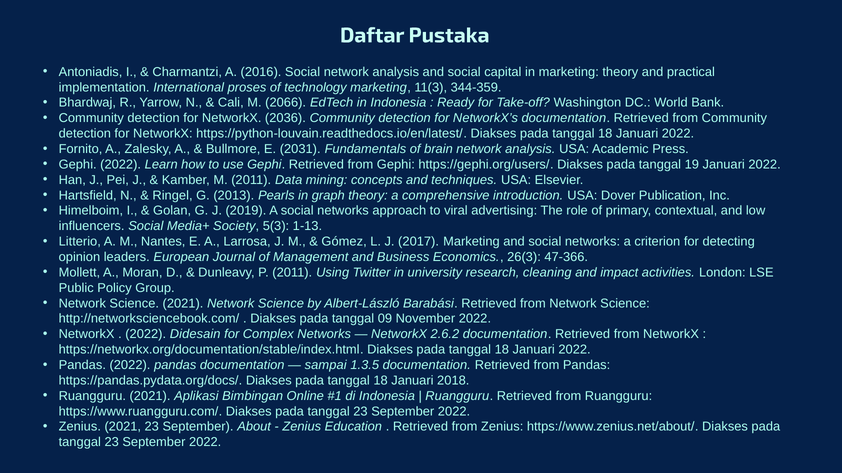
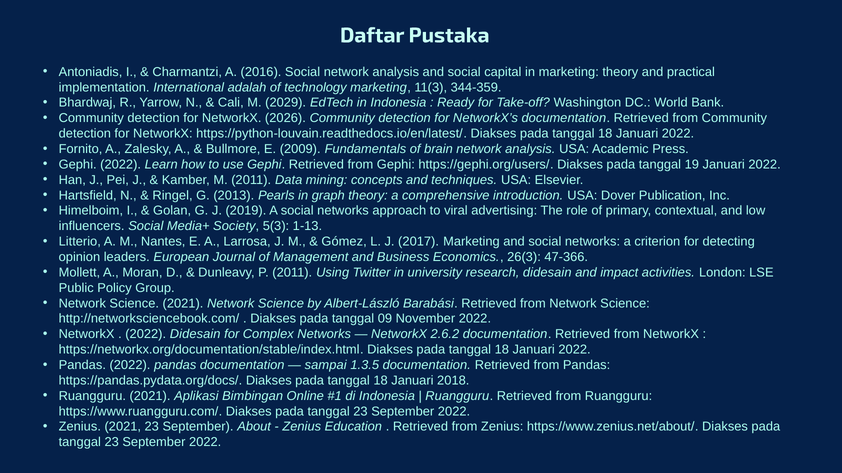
proses: proses -> adalah (247, 87)
2066: 2066 -> 2029 (286, 103)
2036: 2036 -> 2026 (285, 118)
2031: 2031 -> 2009 (300, 149)
research cleaning: cleaning -> didesain (547, 273)
